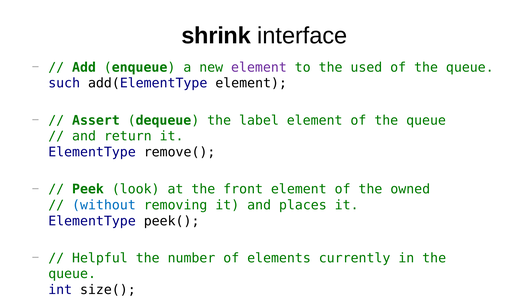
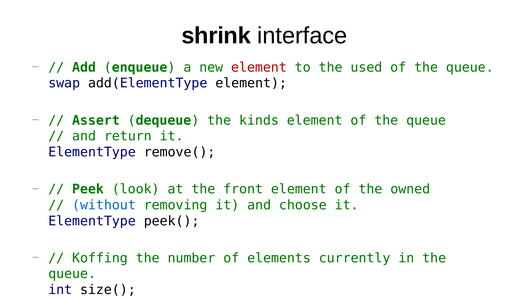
element colour: purple -> red (259, 67)
such: such -> swap (64, 83)
label: label -> kinds (259, 120)
places: places -> choose (303, 205)
Helpful: Helpful -> Koffing (100, 258)
